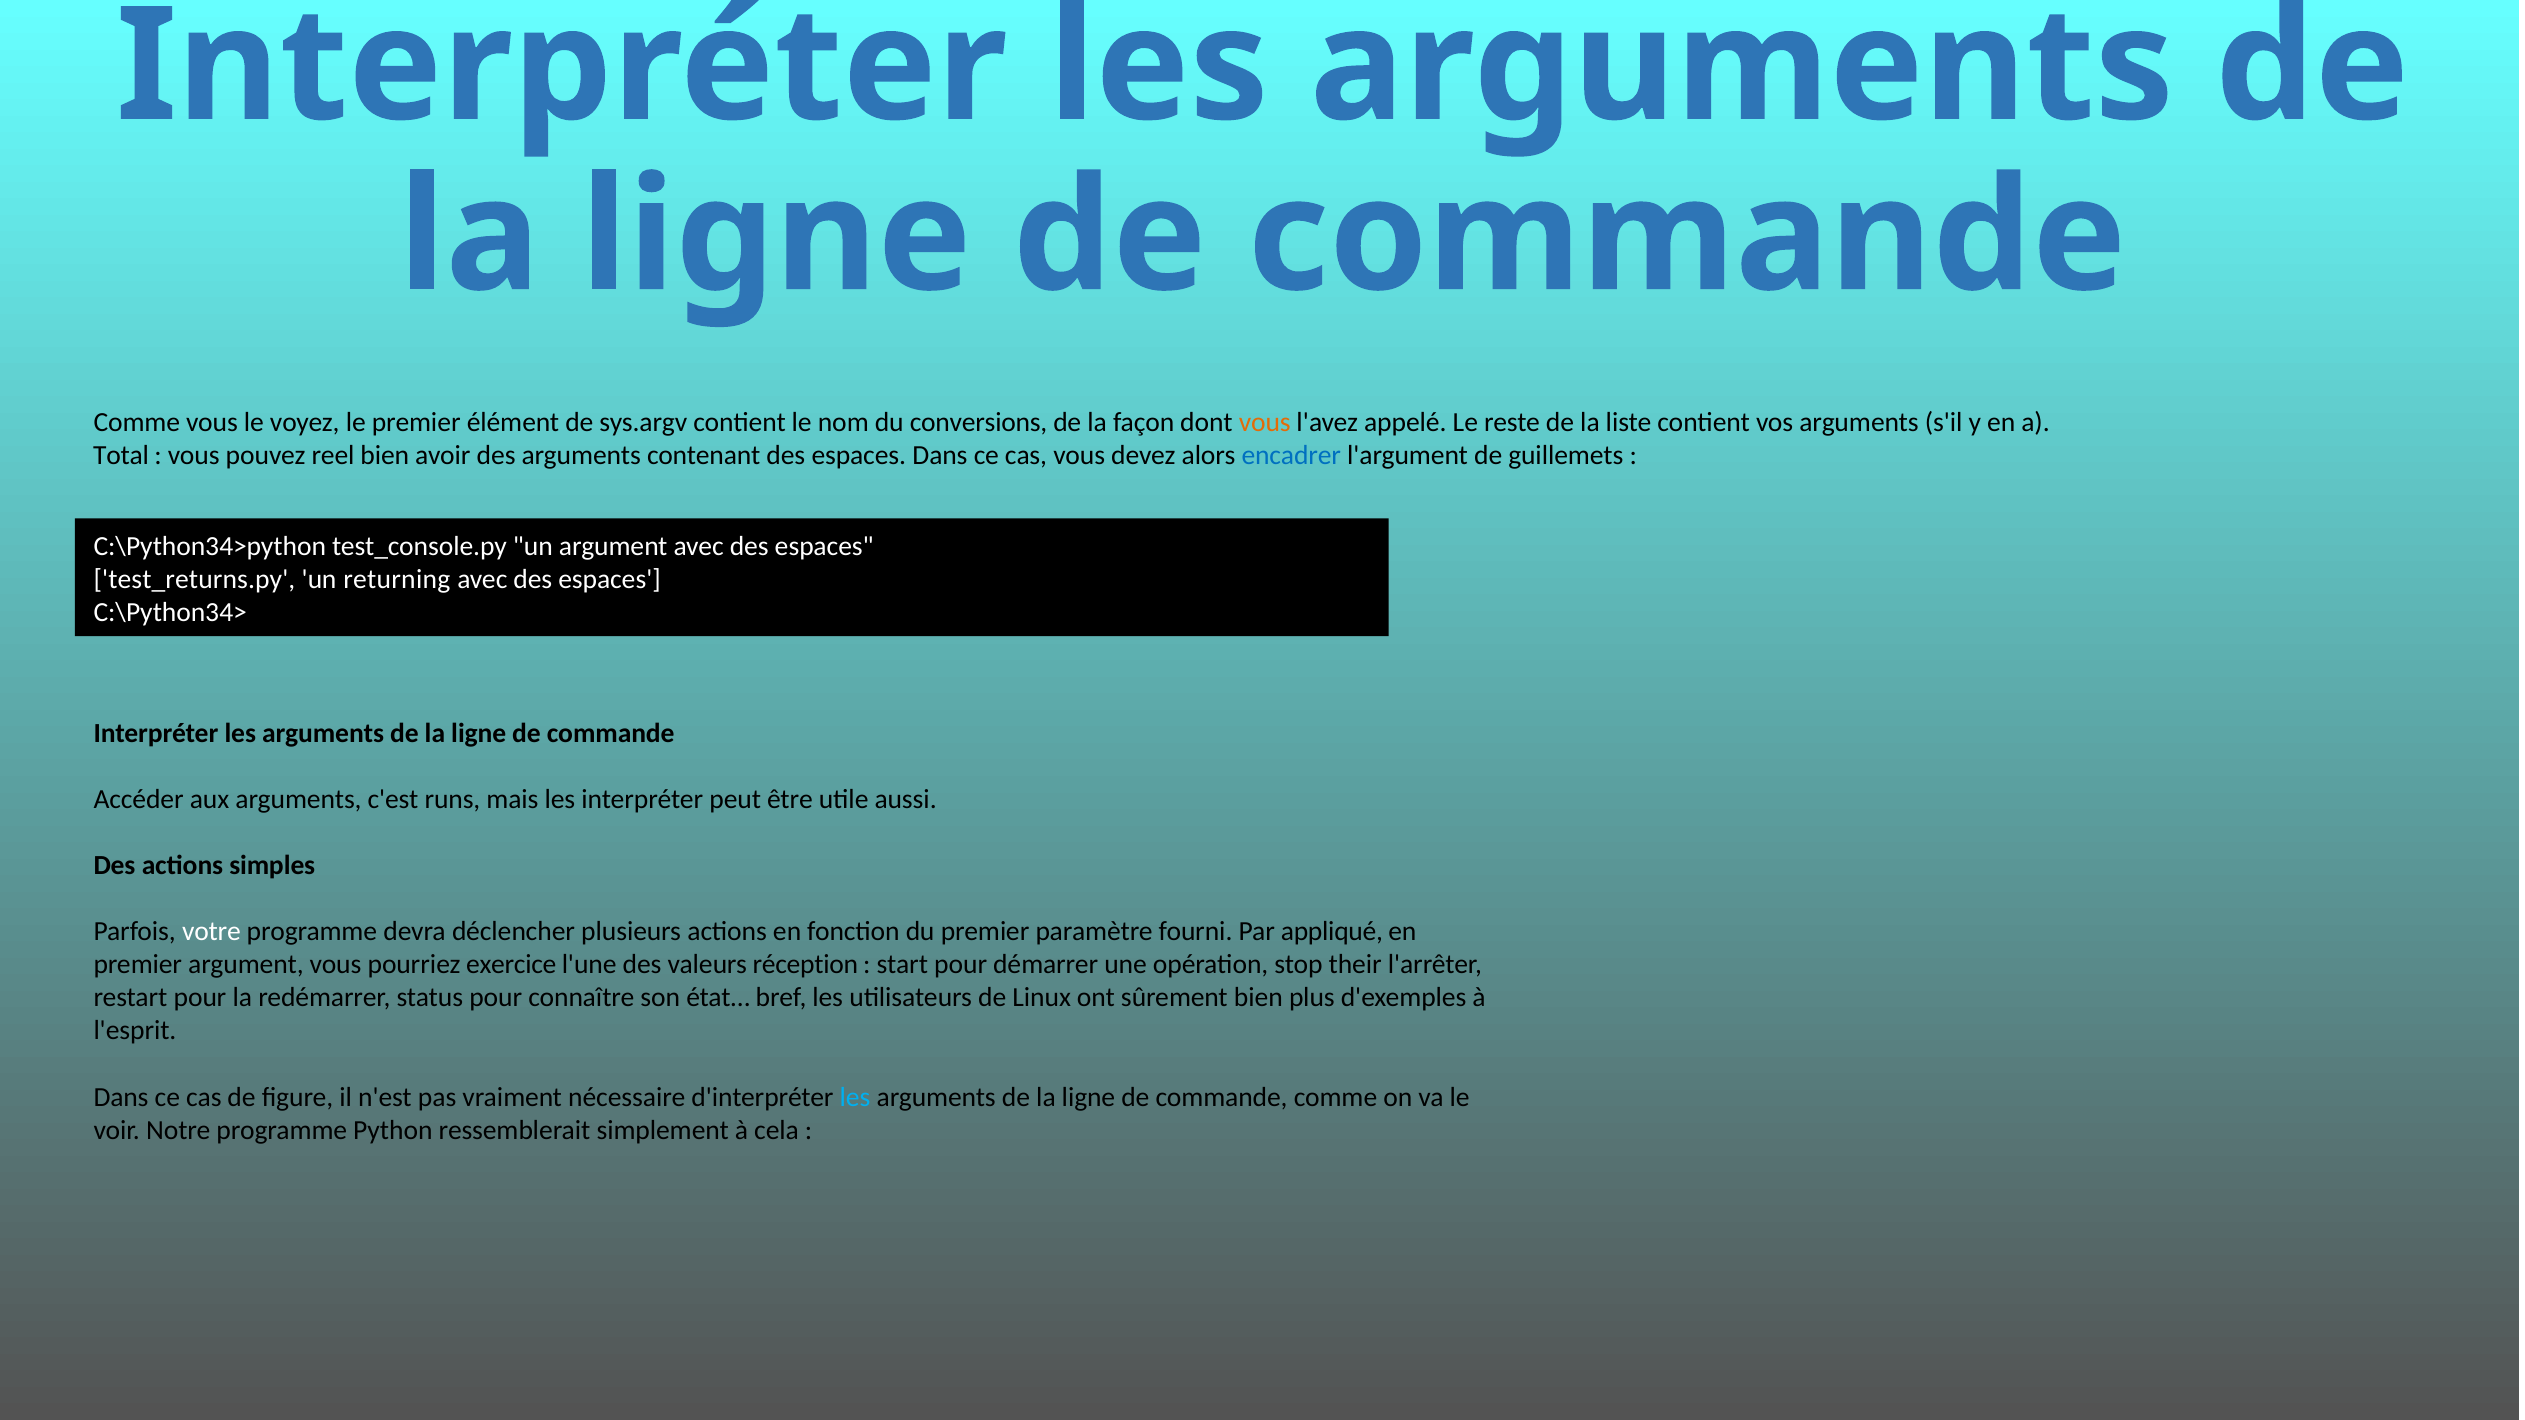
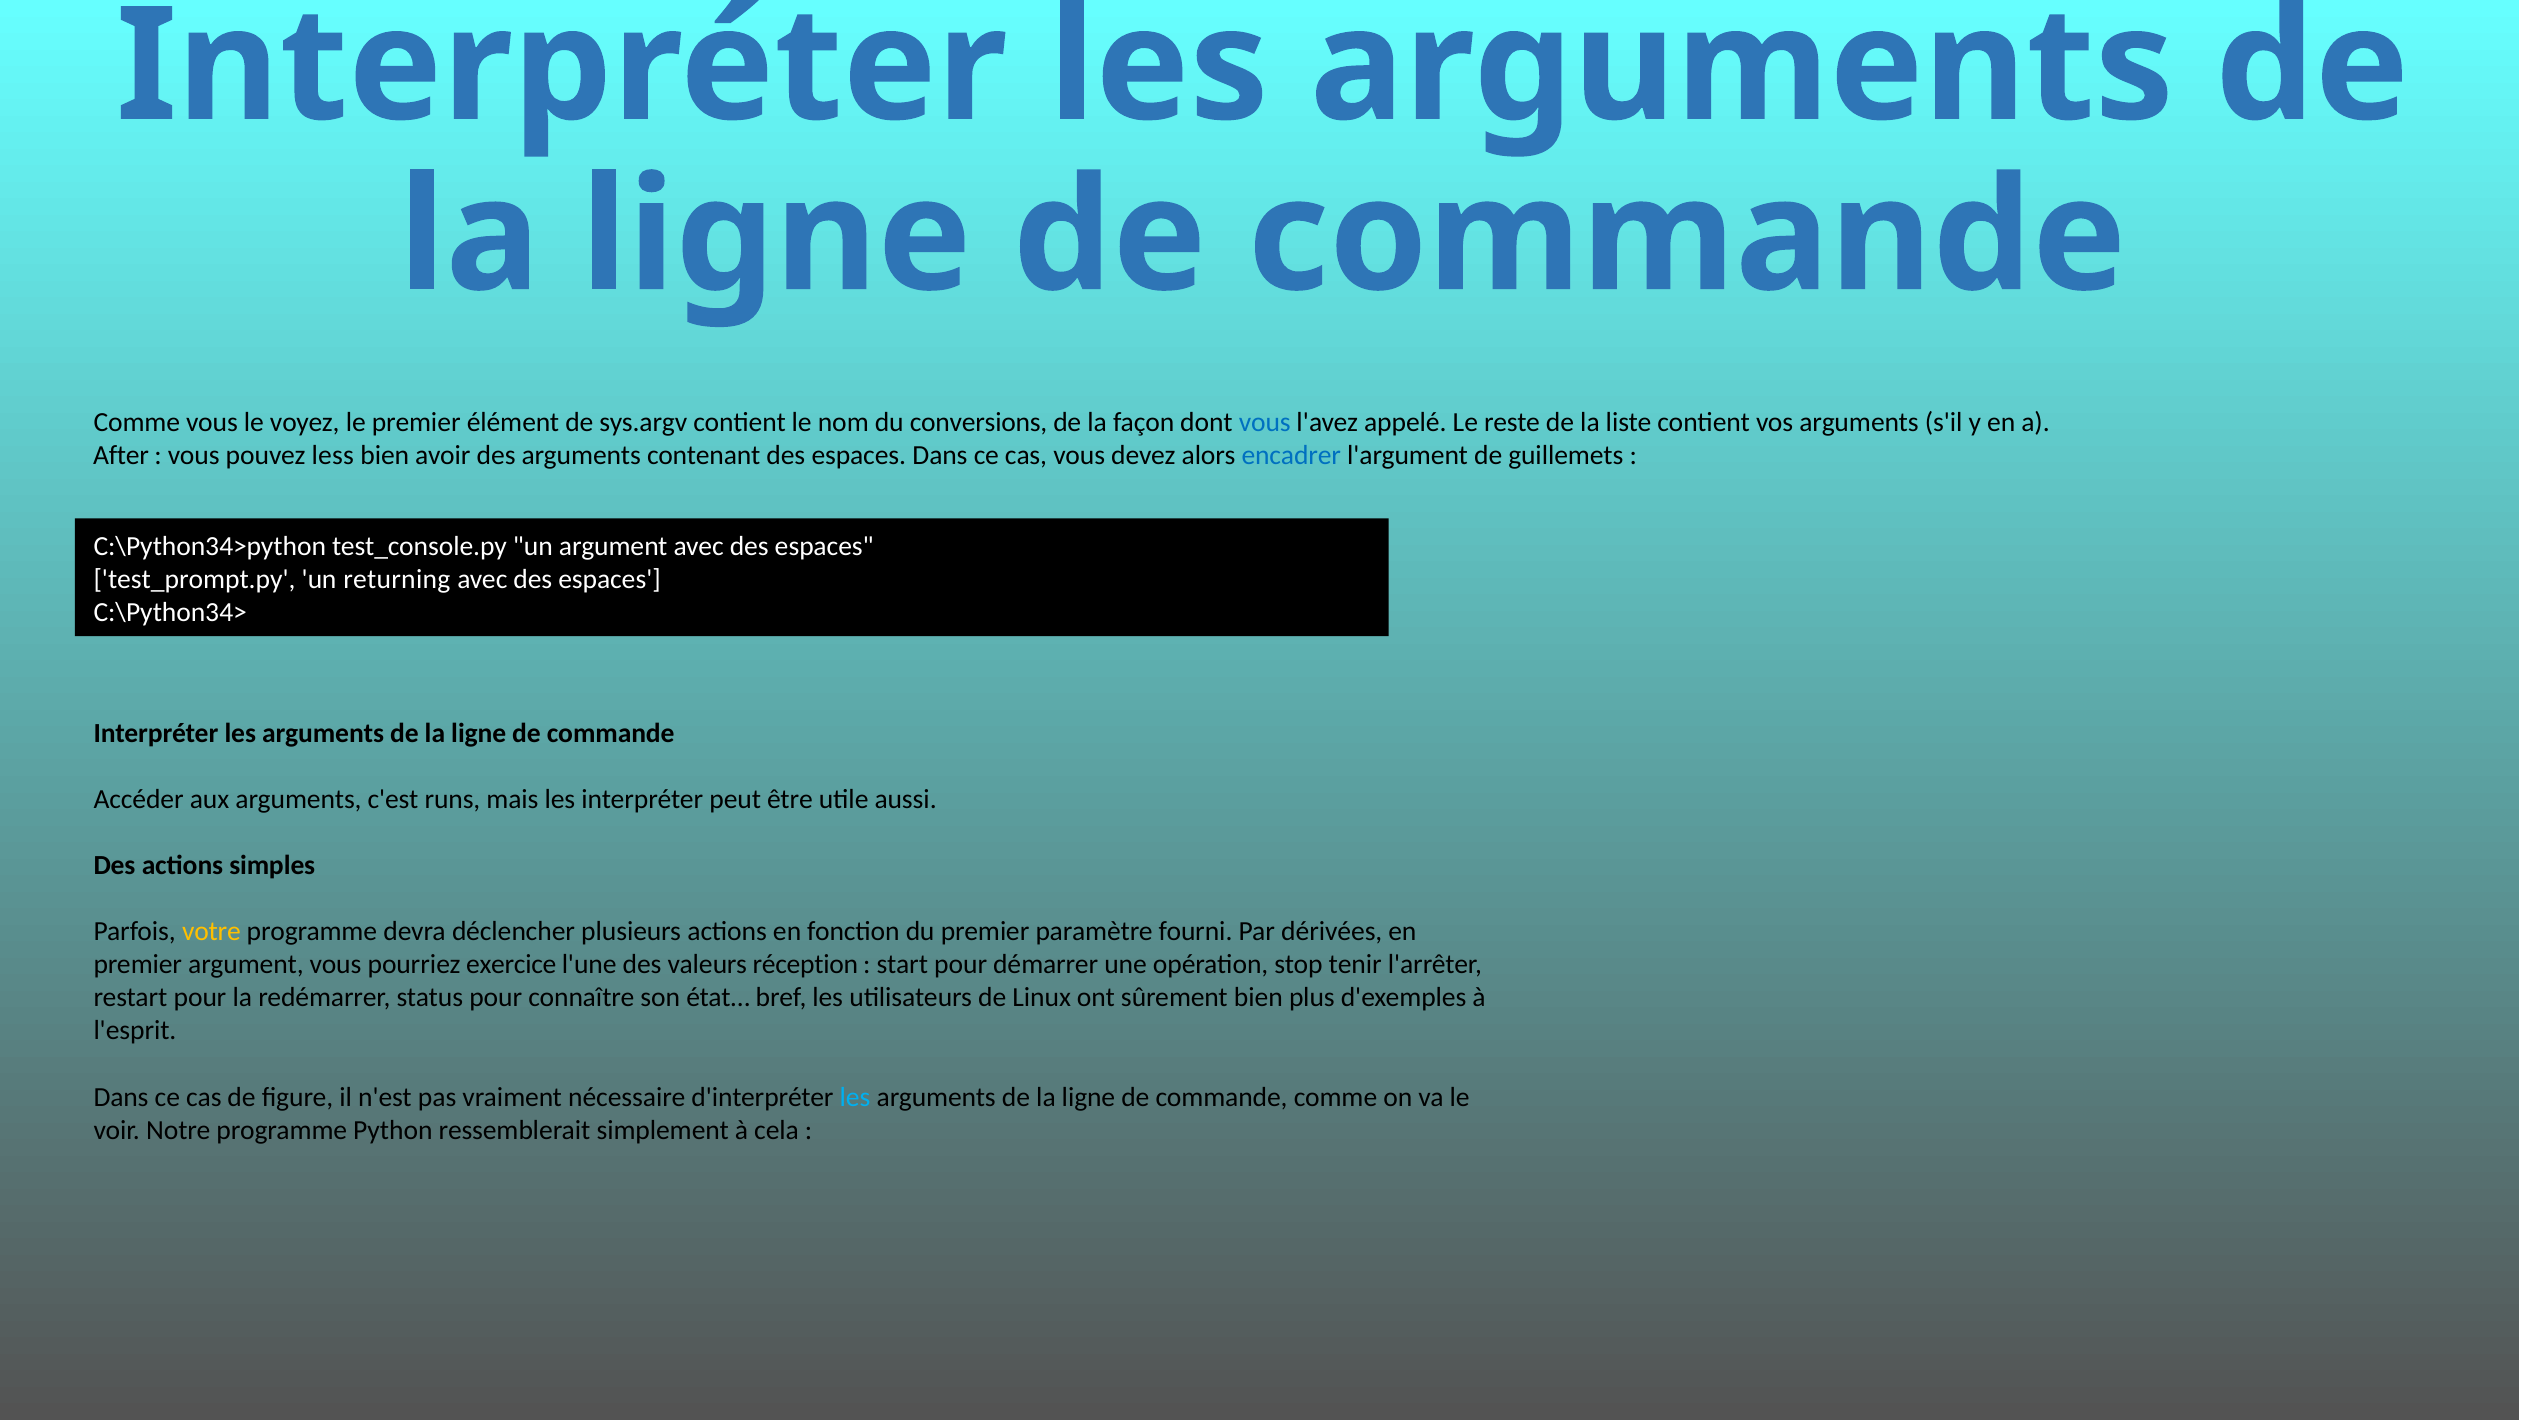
vous colour: orange -> blue (1265, 423)
Total: Total -> After (121, 456)
reel: reel -> less (333, 456)
test_returns.py: test_returns.py -> test_prompt.py (195, 579)
votre colour: white -> yellow (211, 932)
appliqué: appliqué -> dérivées (1332, 932)
their: their -> tenir (1355, 965)
